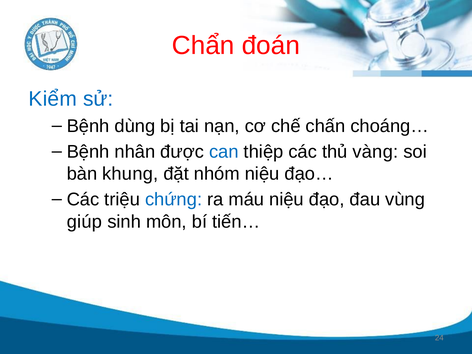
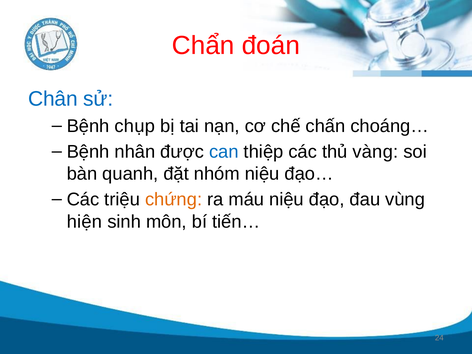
Kiểm: Kiểm -> Chân (53, 99)
dùng: dùng -> chụp (135, 126)
khung: khung -> quanh (130, 174)
chứng colour: blue -> orange (174, 200)
giúp: giúp -> hiện (84, 222)
